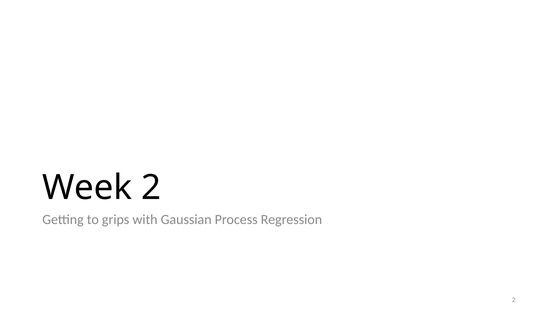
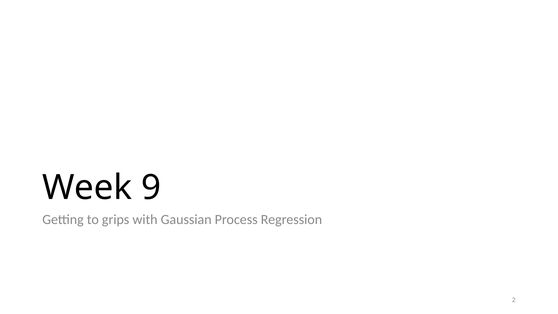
Week 2: 2 -> 9 (151, 188)
